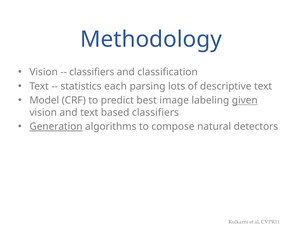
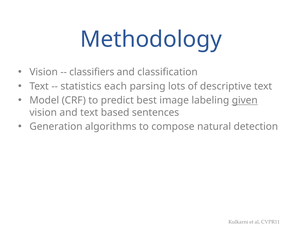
based classifiers: classifiers -> sentences (156, 112)
Generation underline: present -> none (56, 126)
detectors: detectors -> detection (256, 126)
